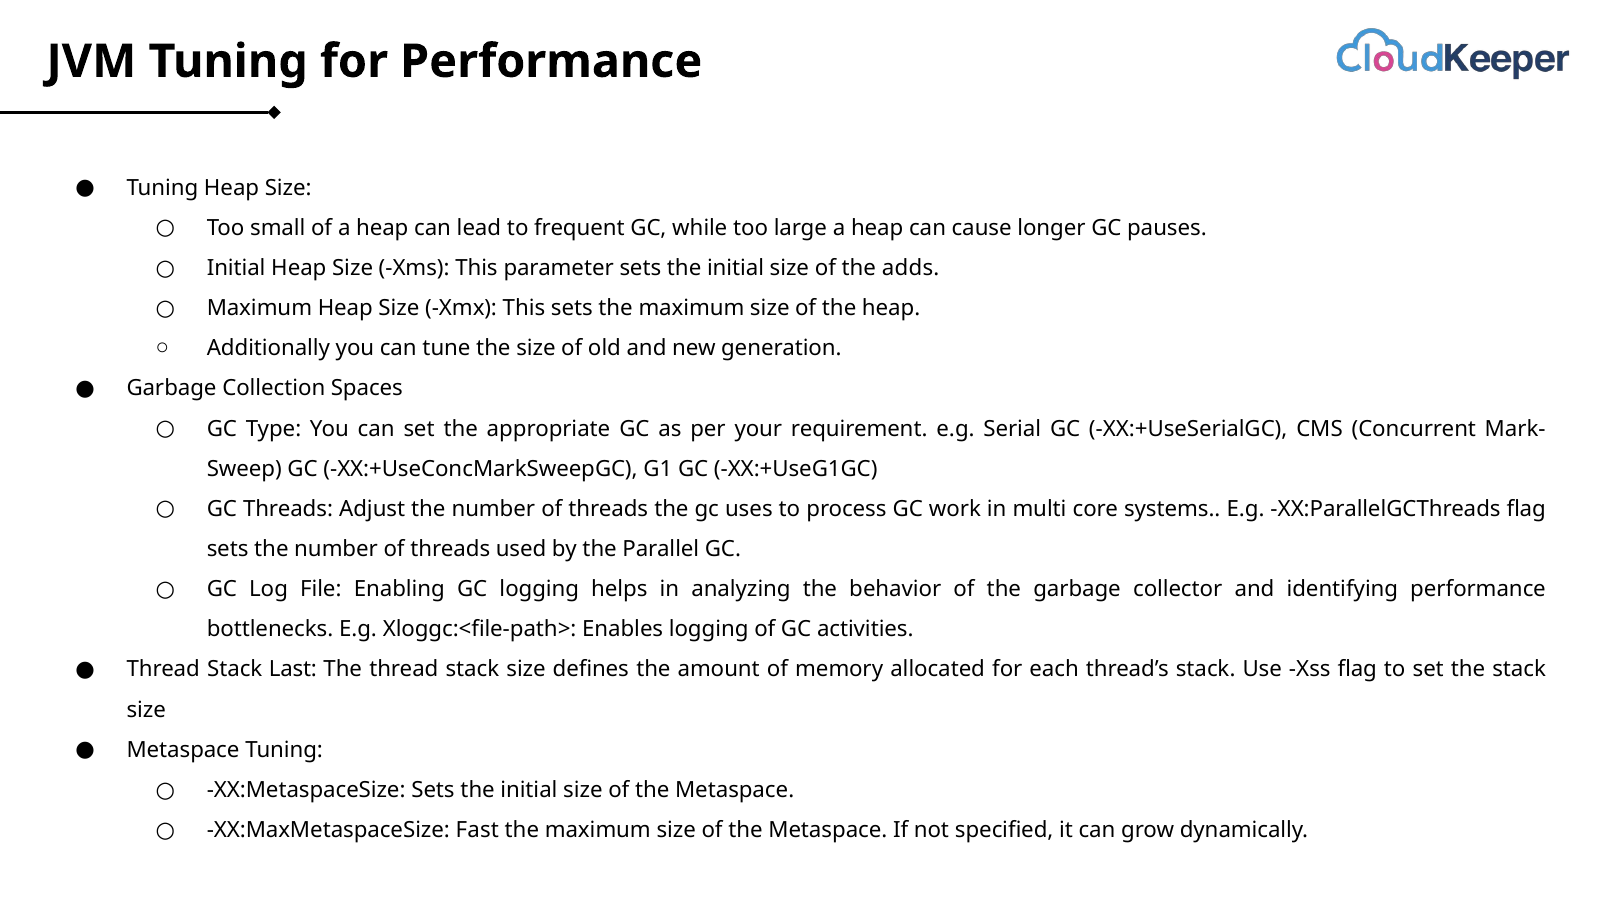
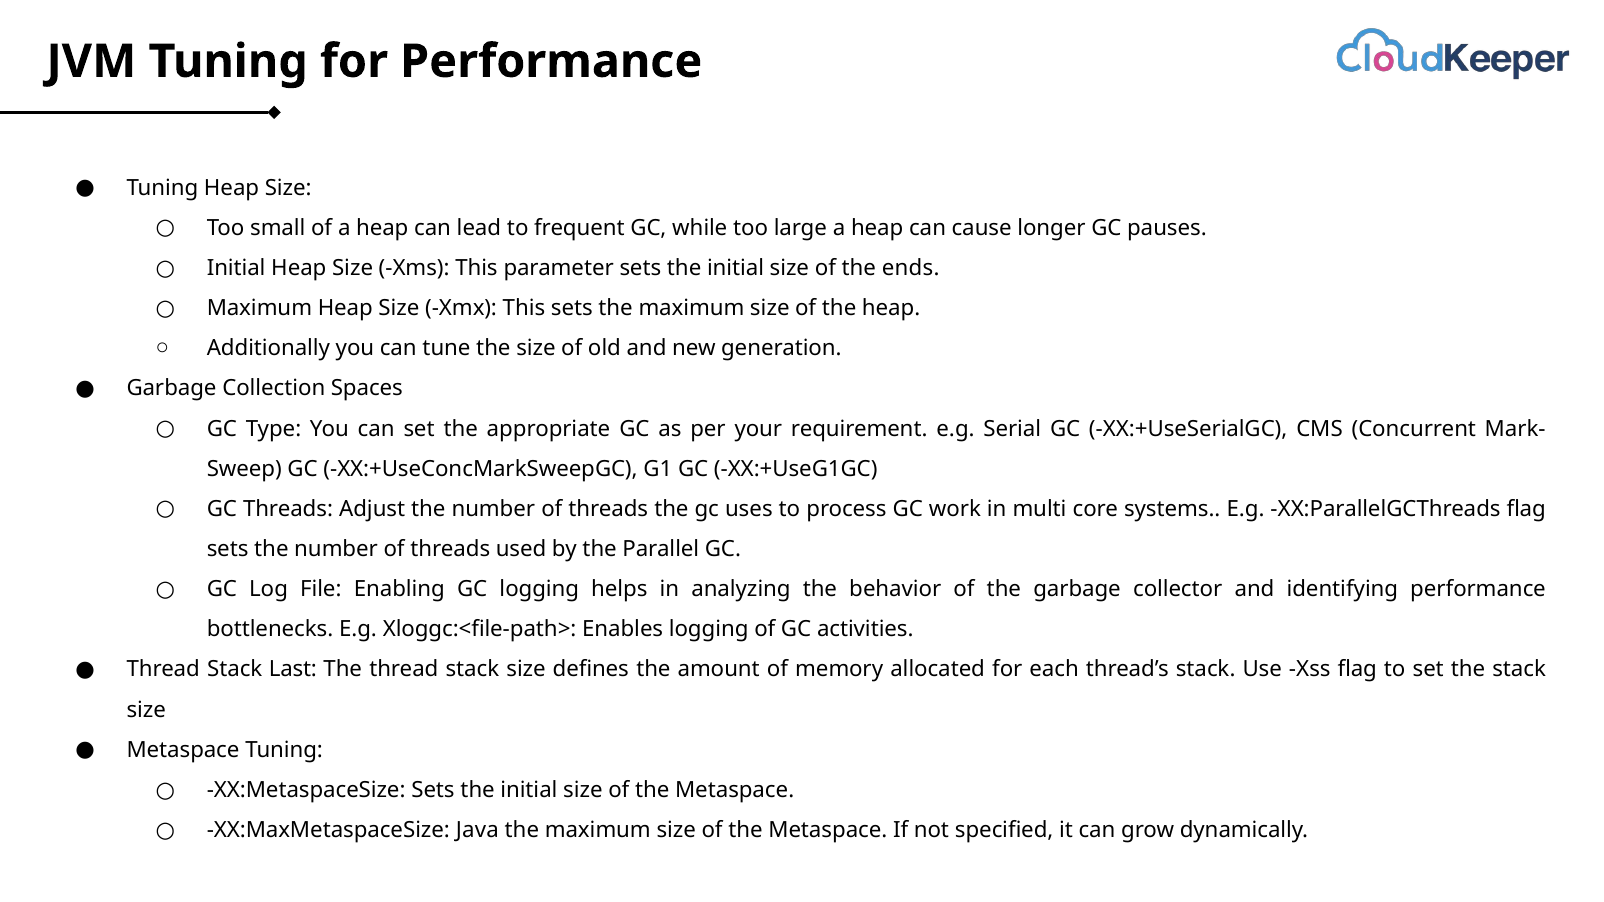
adds: adds -> ends (911, 268)
Fast: Fast -> Java (477, 830)
